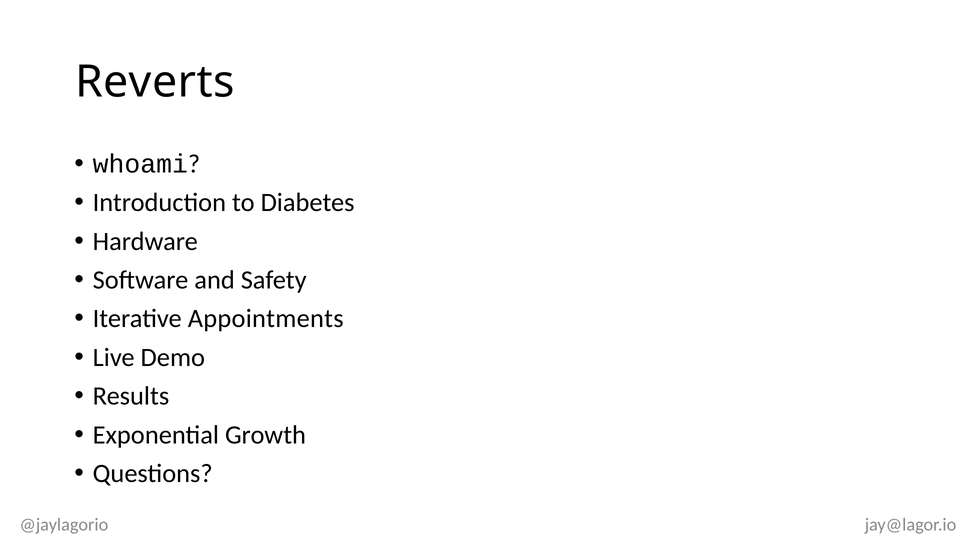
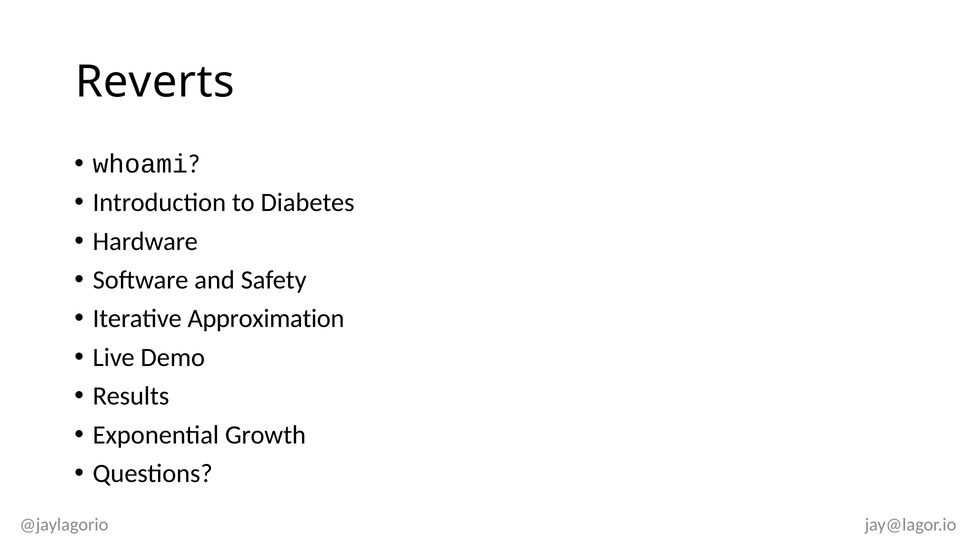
Appointments: Appointments -> Approximation (266, 319)
